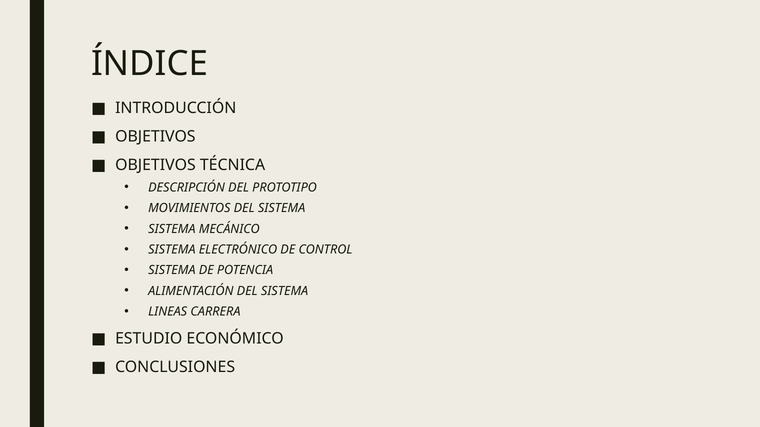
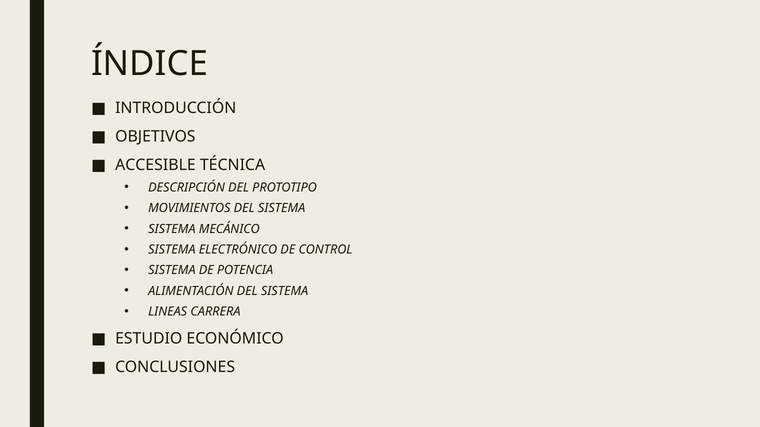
OBJETIVOS: OBJETIVOS -> ACCESIBLE (155, 165)
